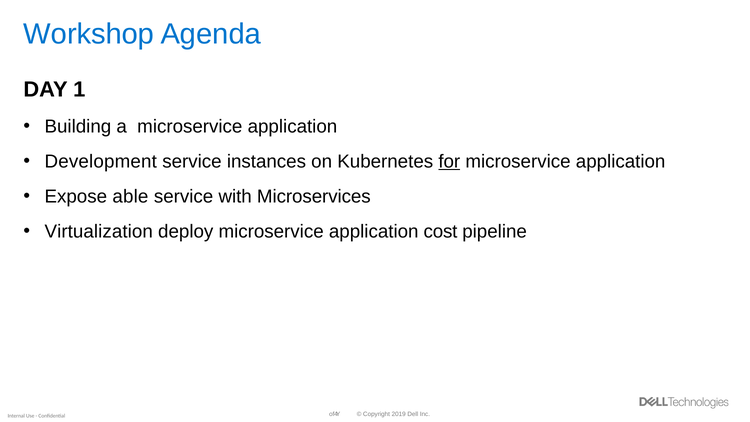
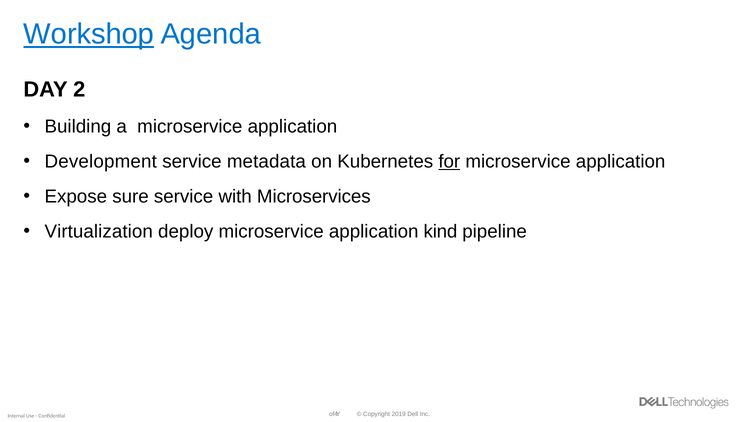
Workshop underline: none -> present (89, 34)
1: 1 -> 2 (79, 90)
instances: instances -> metadata (266, 161)
able: able -> sure (131, 196)
cost: cost -> kind (440, 231)
